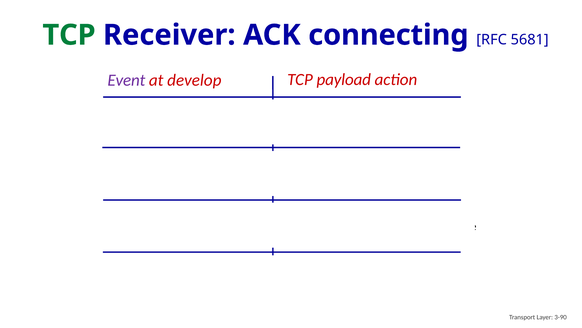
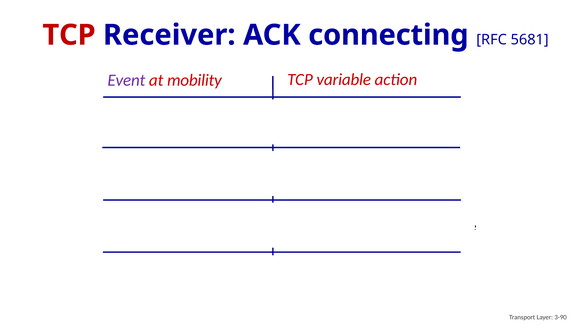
TCP colour: green -> red (69, 35)
payload: payload -> variable (344, 79)
develop: develop -> mobility (194, 80)
